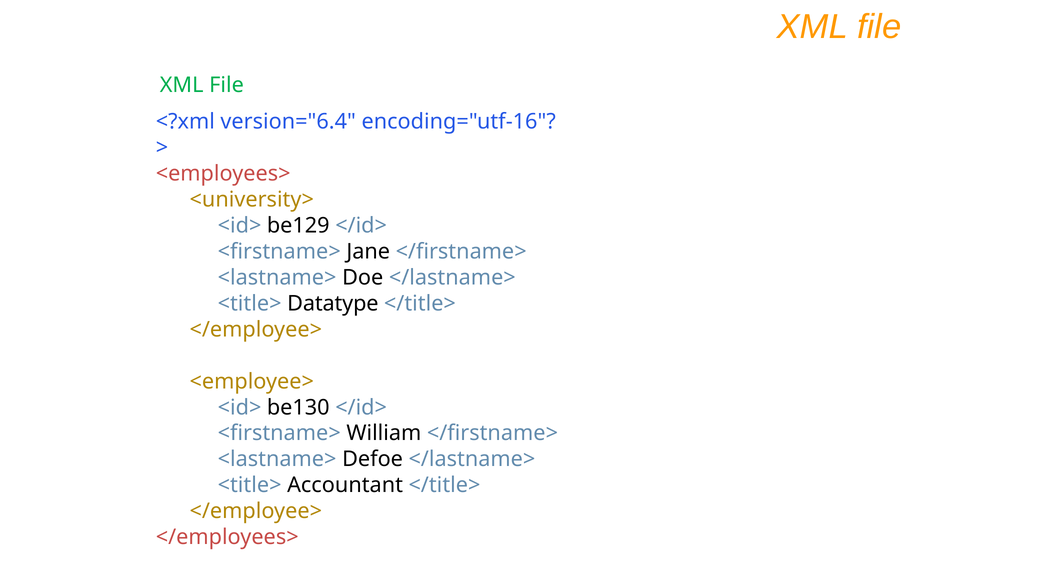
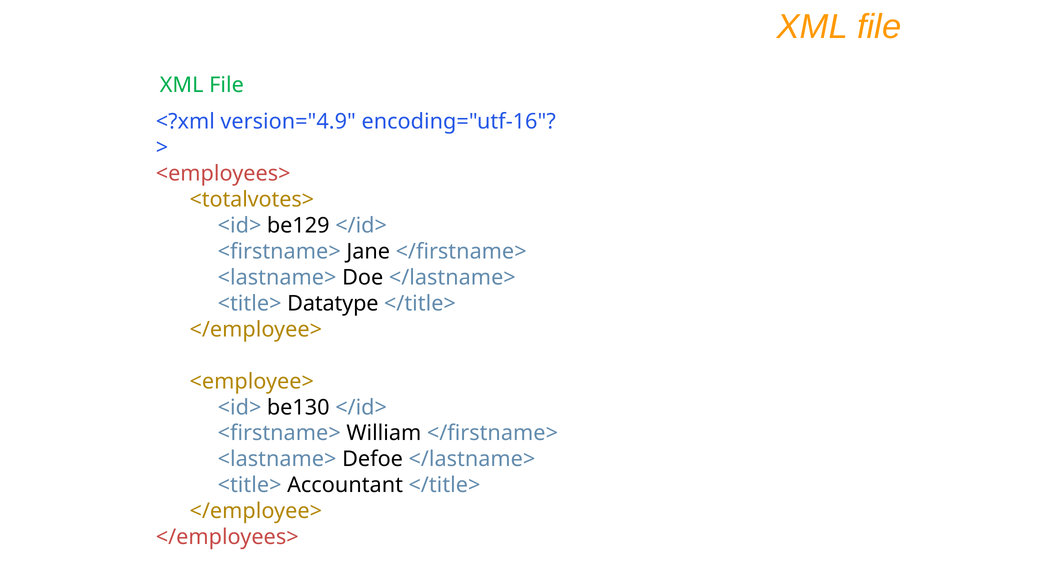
version="6.4: version="6.4 -> version="4.9 (288, 122)
<university>: <university> -> <totalvotes> (252, 200)
